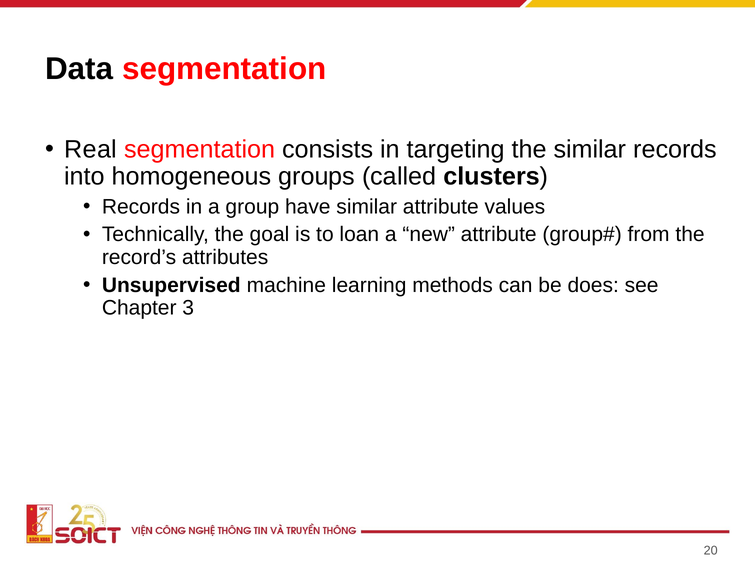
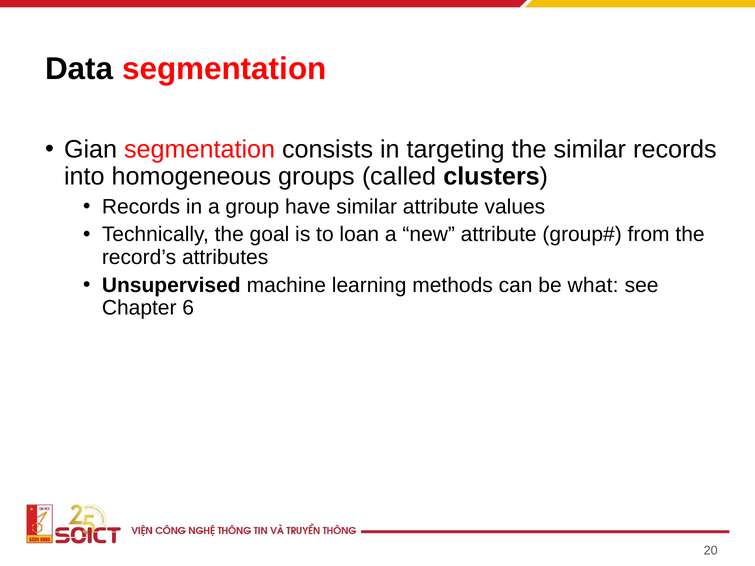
Real: Real -> Gian (91, 149)
does: does -> what (593, 285)
3: 3 -> 6 (188, 308)
